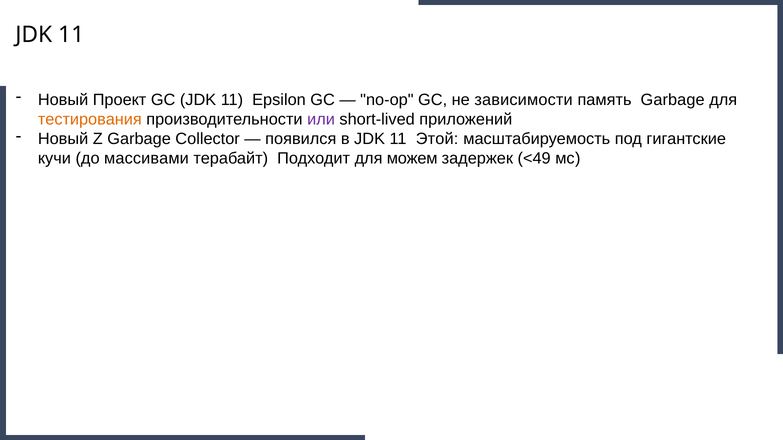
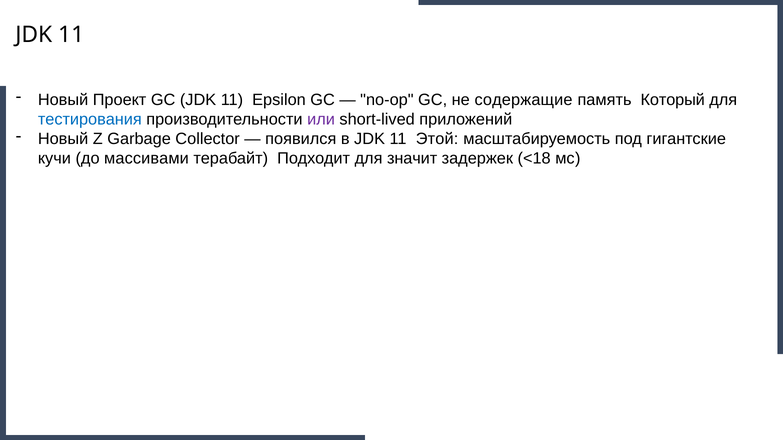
зависимости: зависимости -> содержащие (524, 100)
память Garbage: Garbage -> Который (673, 100)
тестирования colour: orange -> blue (90, 119)
можем: можем -> значит (412, 159)
<49: <49 -> <18 (534, 159)
